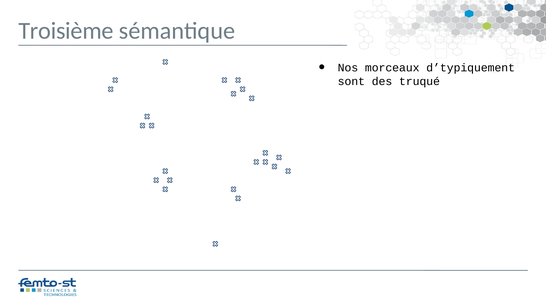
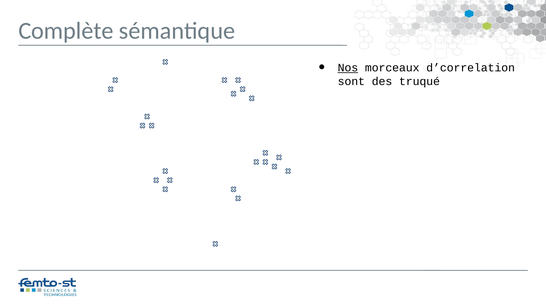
Troisième: Troisième -> Complète (66, 31)
Nos underline: none -> present (348, 68)
d’typiquement: d’typiquement -> d’correlation (471, 68)
